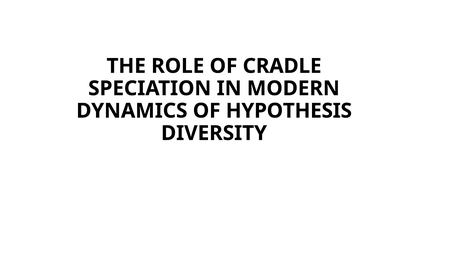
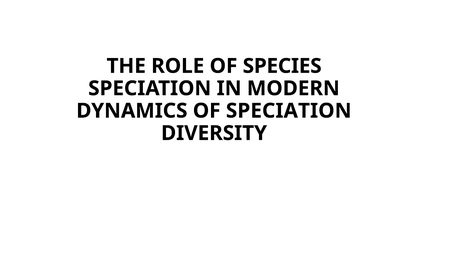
CRADLE: CRADLE -> SPECIES (282, 66)
OF HYPOTHESIS: HYPOTHESIS -> SPECIATION (289, 111)
